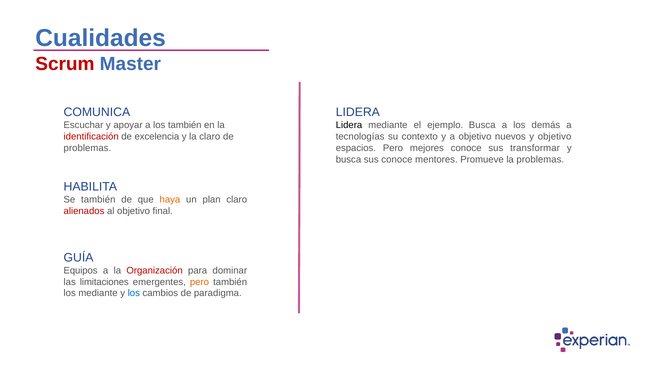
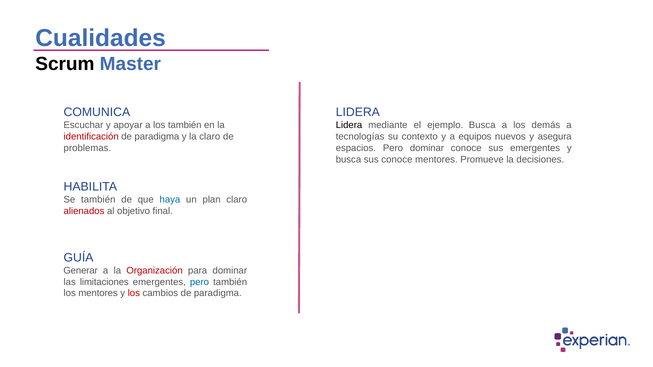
Scrum colour: red -> black (65, 64)
a objetivo: objetivo -> equipos (475, 137)
y objetivo: objetivo -> asegura (555, 137)
excelencia: excelencia -> paradigma (157, 137)
Pero mejores: mejores -> dominar (427, 148)
sus transformar: transformar -> emergentes (535, 148)
la problemas: problemas -> decisiones (540, 160)
haya colour: orange -> blue (170, 200)
Equipos: Equipos -> Generar (81, 271)
pero colour: orange -> blue (199, 282)
los mediante: mediante -> mentores (98, 294)
los colour: blue -> red (134, 294)
